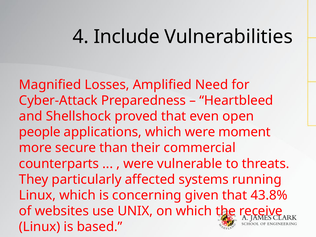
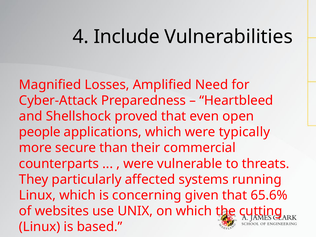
moment: moment -> typically (244, 132)
43.8%: 43.8% -> 65.6% (269, 195)
receive: receive -> cutting (261, 211)
